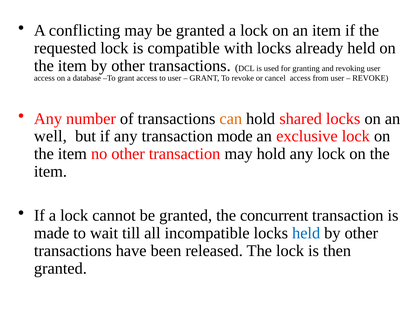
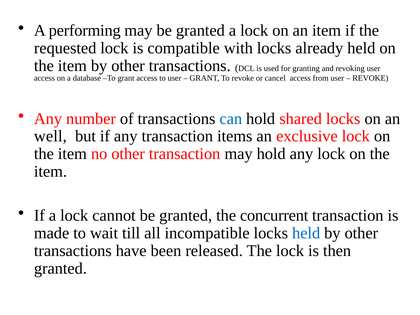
conflicting: conflicting -> performing (85, 31)
can colour: orange -> blue (231, 119)
mode: mode -> items (235, 136)
